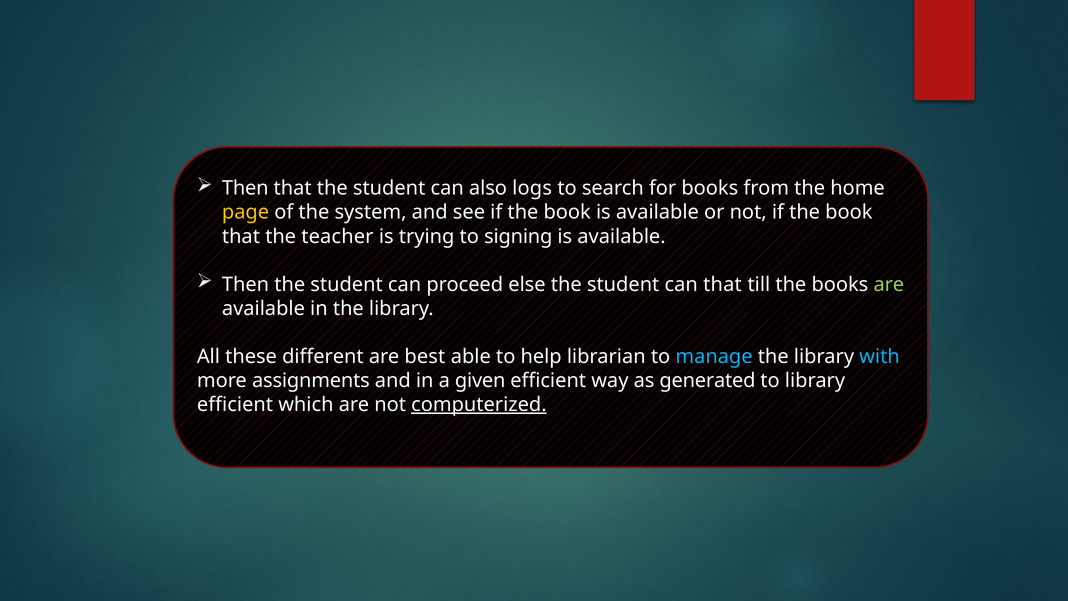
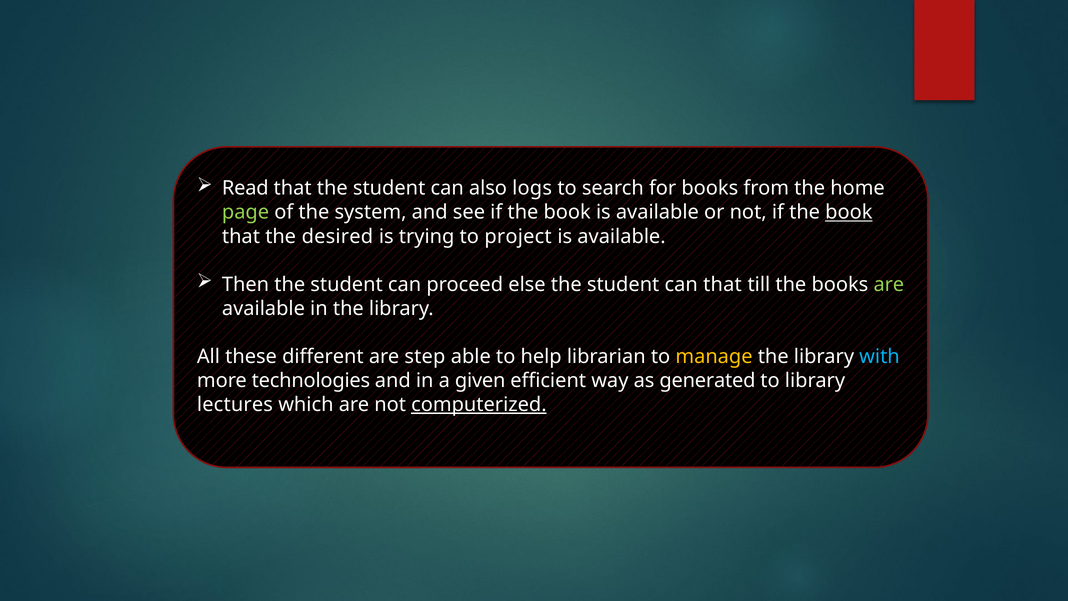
Then: Then -> Read (245, 188)
page colour: yellow -> light green (246, 212)
book underline: none -> present (849, 212)
teacher: teacher -> desired (337, 236)
signing: signing -> project (518, 236)
best: best -> step (425, 357)
manage colour: light blue -> yellow (714, 357)
assignments: assignments -> technologies (311, 381)
efficient: efficient -> lectures (235, 405)
